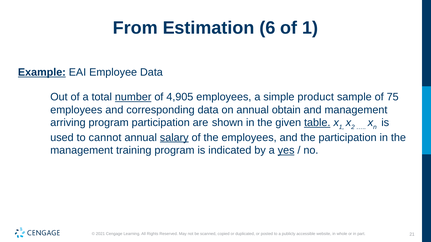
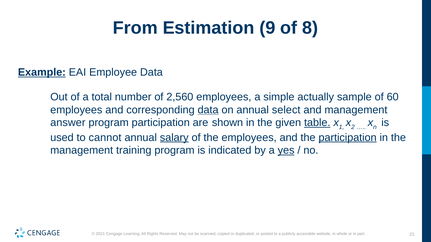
6: 6 -> 9 (267, 28)
of 1: 1 -> 8 (310, 28)
number underline: present -> none (133, 97)
4,905: 4,905 -> 2,560 (180, 97)
product: product -> actually (316, 97)
75: 75 -> 60 (393, 97)
data underline: none -> present (208, 110)
obtain: obtain -> select (286, 110)
arriving: arriving -> answer (68, 123)
participation underline: none -> present (348, 138)
